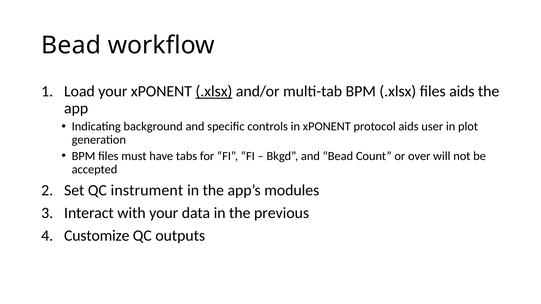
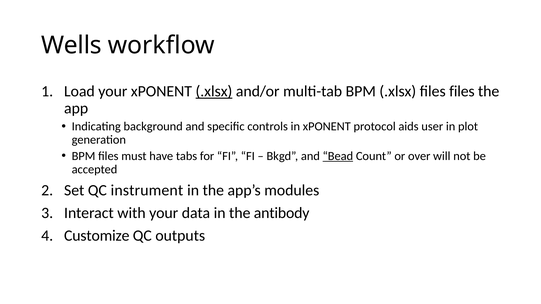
Bead: Bead -> Wells (71, 45)
files aids: aids -> files (462, 91)
Bead underline: none -> present (338, 156)
previous: previous -> antibody (282, 213)
